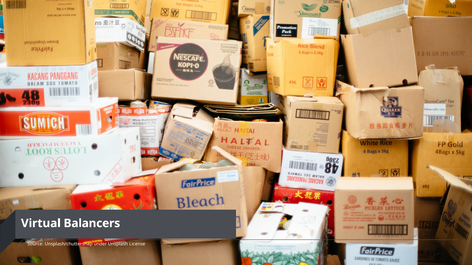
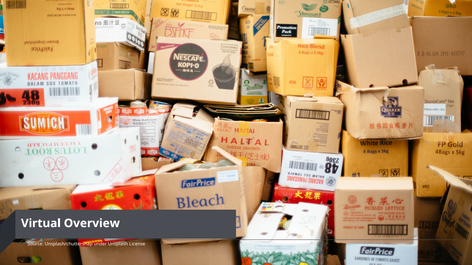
Balancers: Balancers -> Overview (92, 224)
